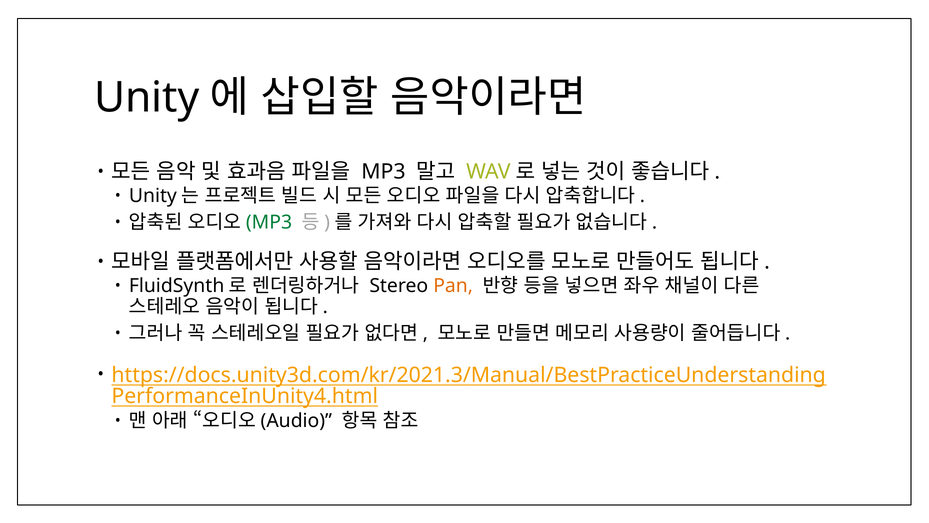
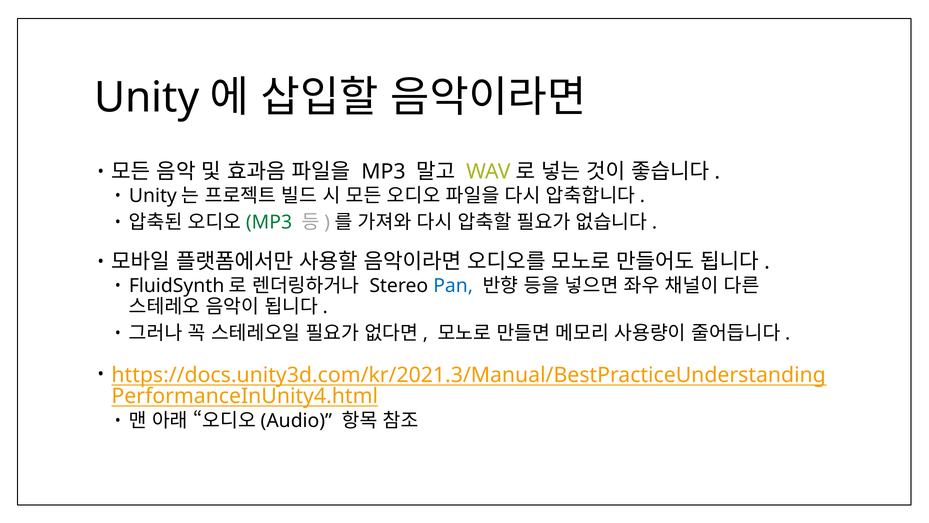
Pan colour: orange -> blue (453, 286)
